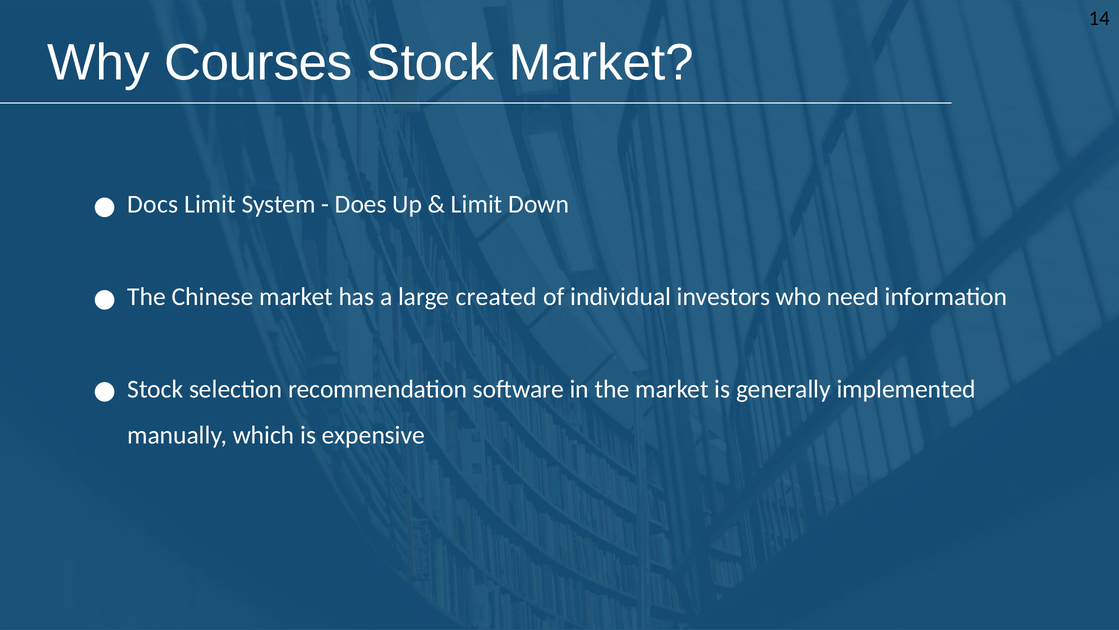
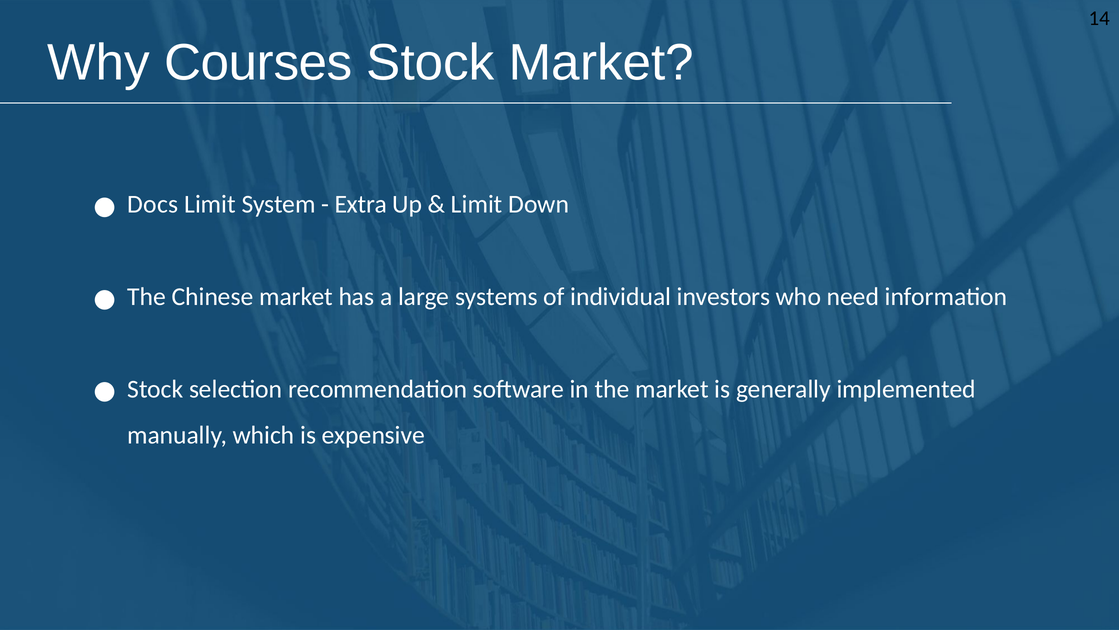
Does: Does -> Extra (361, 204)
created: created -> systems (496, 297)
